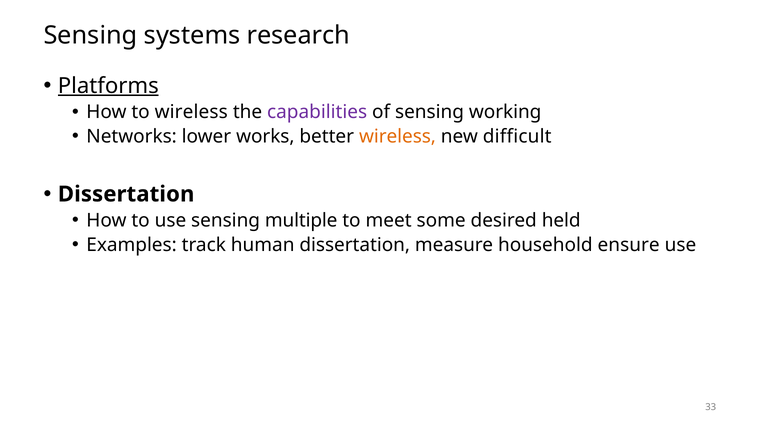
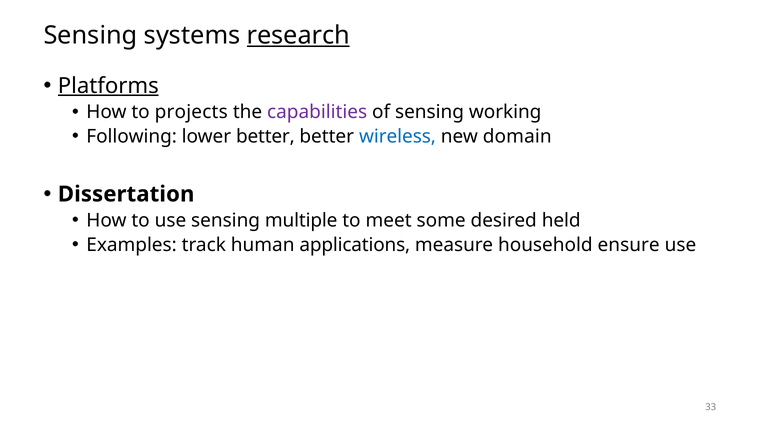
research underline: none -> present (298, 35)
to wireless: wireless -> projects (191, 112)
Networks: Networks -> Following (132, 137)
lower works: works -> better (265, 137)
wireless colour: orange -> blue (397, 137)
difficult: difficult -> domain (517, 137)
human dissertation: dissertation -> applications (355, 245)
